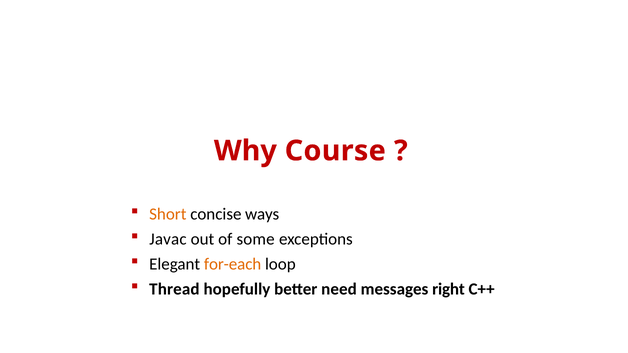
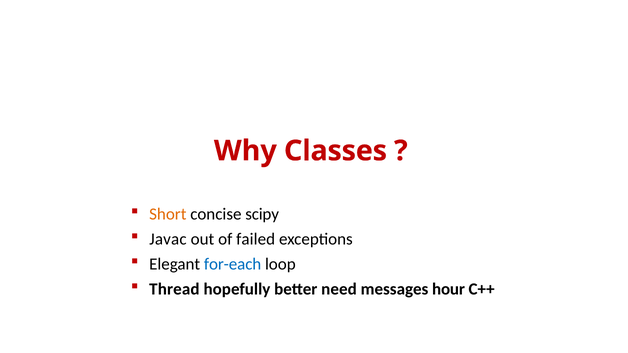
Course: Course -> Classes (336, 151)
ways: ways -> scipy (262, 214)
some: some -> failed (256, 239)
for-each colour: orange -> blue (233, 264)
right: right -> hour (449, 289)
